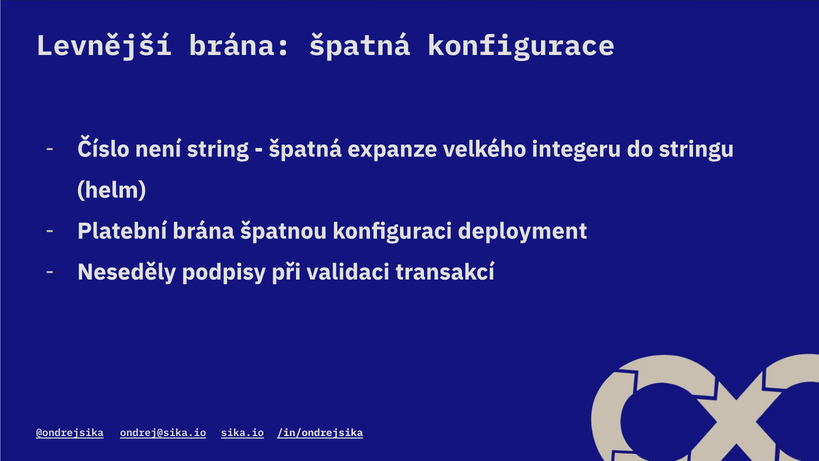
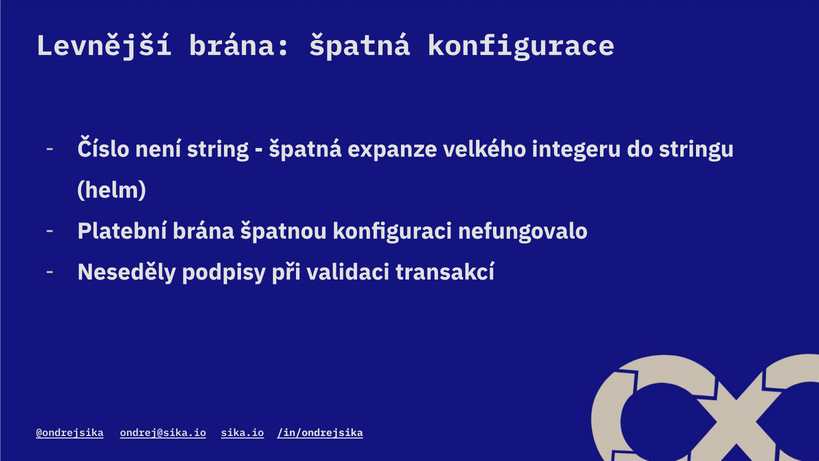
deployment: deployment -> nefungovalo (523, 231)
